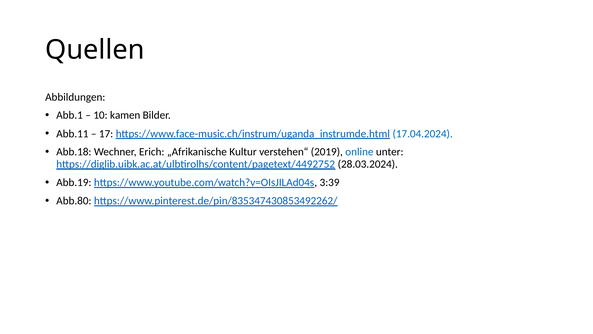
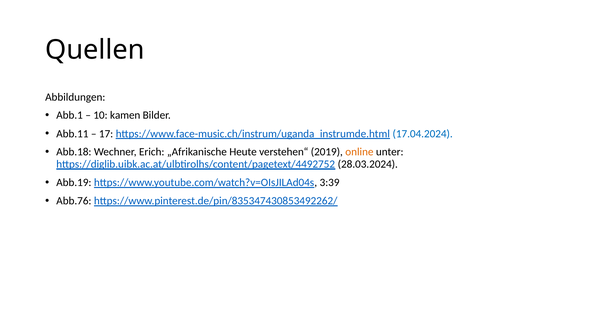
Kultur: Kultur -> Heute (243, 152)
online colour: blue -> orange (359, 152)
Abb.80: Abb.80 -> Abb.76 (74, 201)
